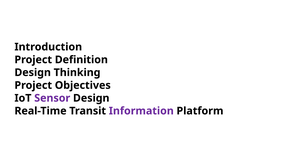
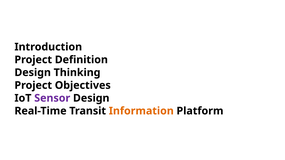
Information colour: purple -> orange (141, 111)
